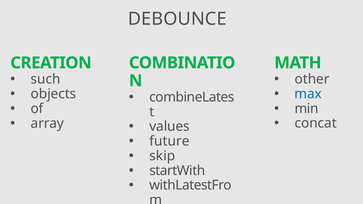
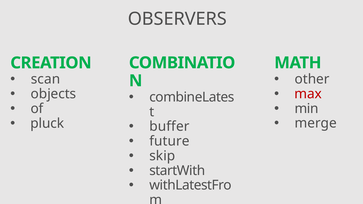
DEBOUNCE: DEBOUNCE -> OBSERVERS (177, 19)
such: such -> scan (46, 79)
max colour: blue -> red (308, 94)
concat: concat -> merge (316, 123)
array: array -> pluck (47, 123)
values: values -> buffer (169, 127)
